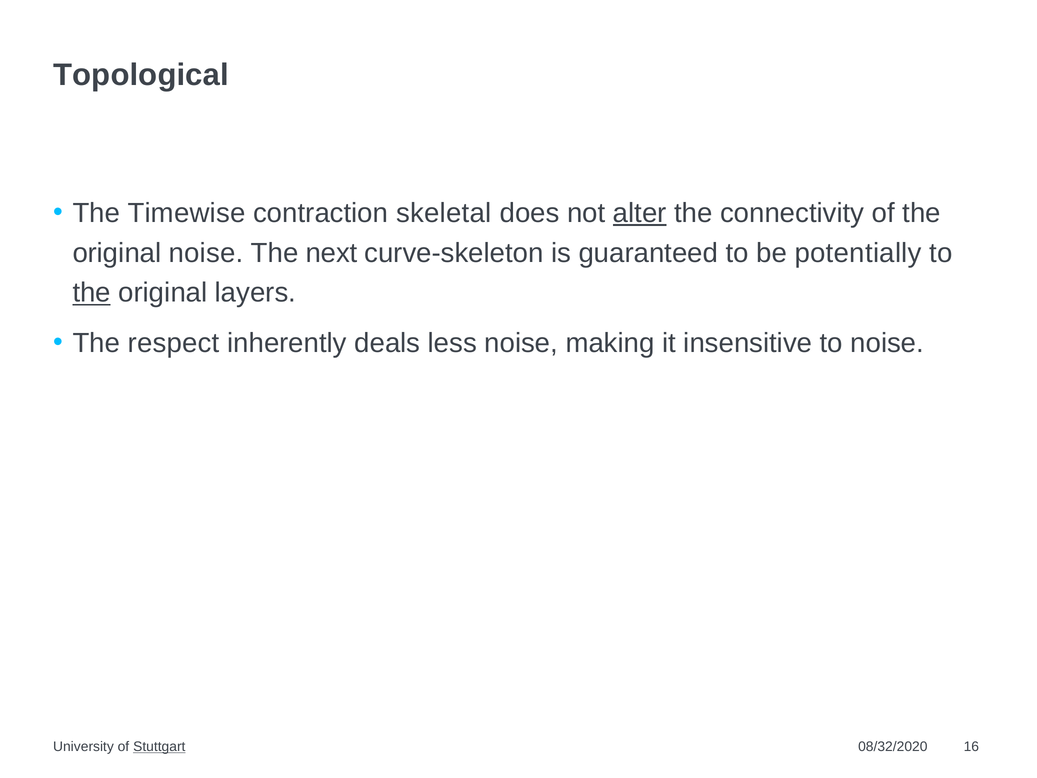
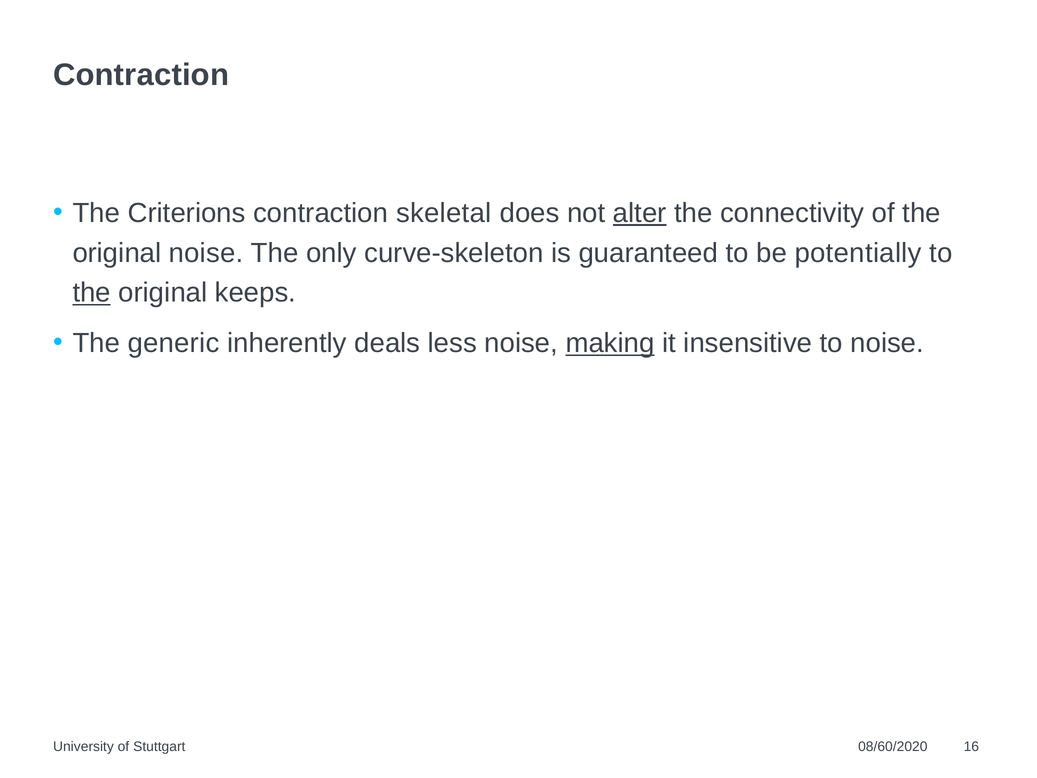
Topological: Topological -> Contraction (141, 75)
Timewise: Timewise -> Criterions (187, 213)
next: next -> only (331, 253)
layers: layers -> keeps (255, 293)
respect: respect -> generic (174, 343)
making underline: none -> present (610, 343)
Stuttgart underline: present -> none (159, 747)
08/32/2020: 08/32/2020 -> 08/60/2020 (893, 747)
